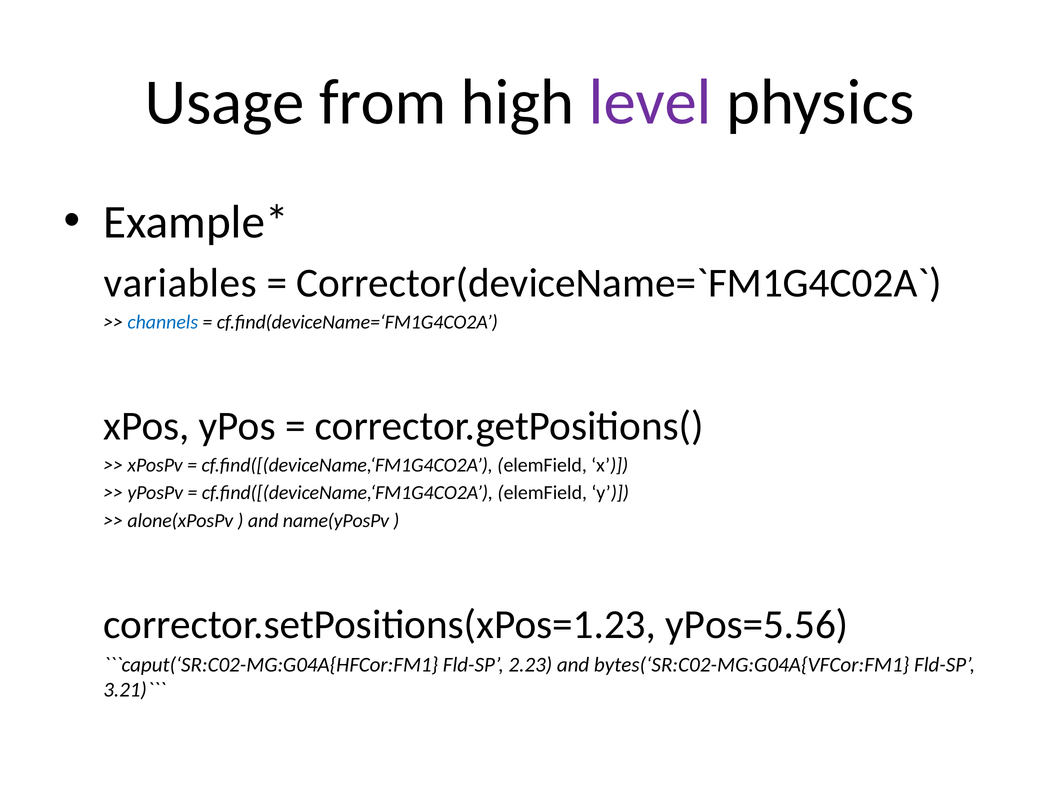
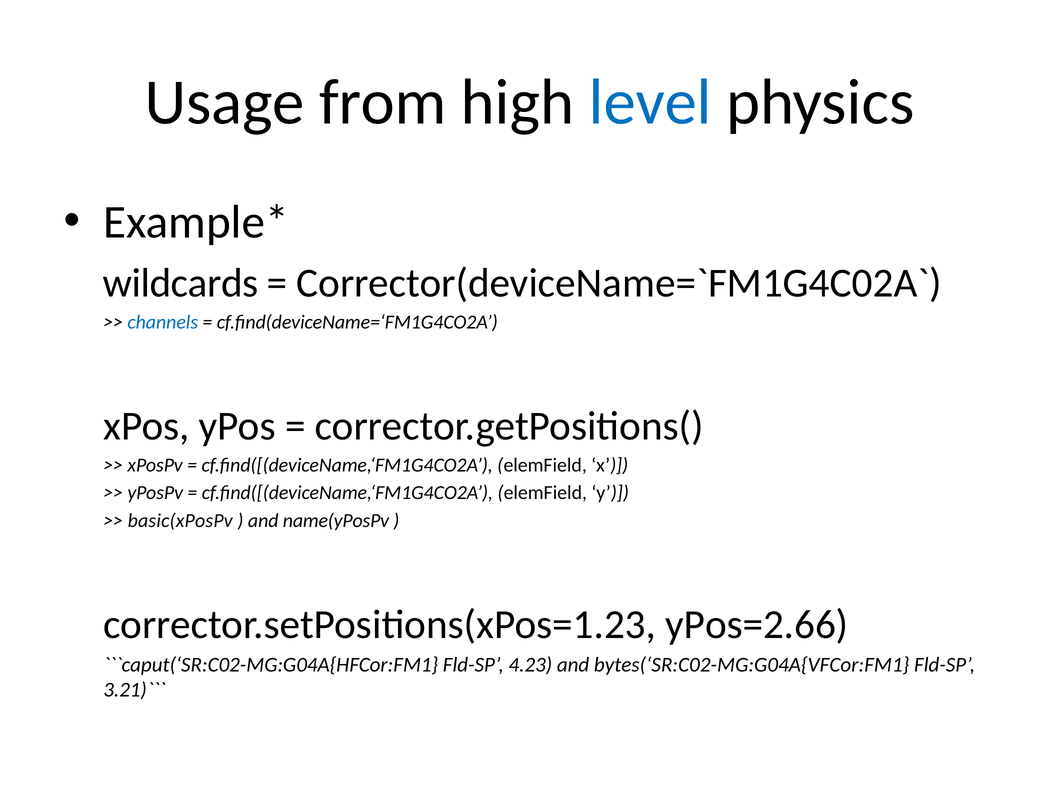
level colour: purple -> blue (650, 103)
variables: variables -> wildcards (181, 283)
alone(xPosPv: alone(xPosPv -> basic(xPosPv (180, 521)
yPos=5.56: yPos=5.56 -> yPos=2.66 (757, 625)
2.23: 2.23 -> 4.23 (530, 665)
